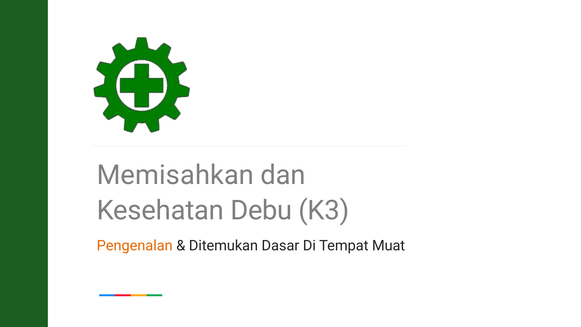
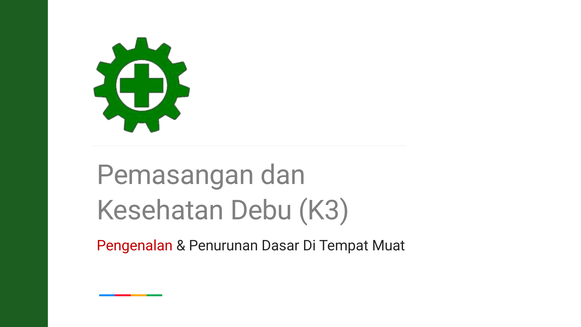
Memisahkan: Memisahkan -> Pemasangan (176, 175)
Pengenalan colour: orange -> red (135, 245)
Ditemukan: Ditemukan -> Penurunan (223, 245)
